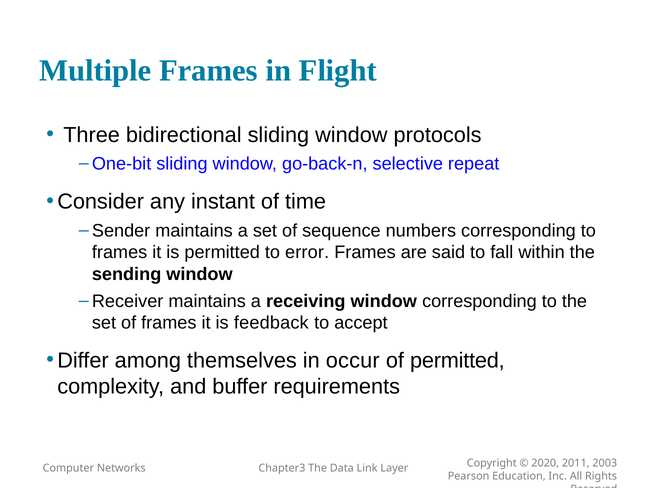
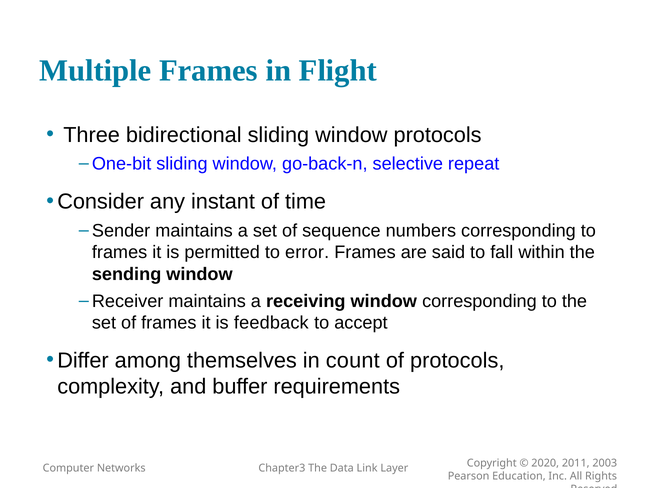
occur: occur -> count (353, 361)
of permitted: permitted -> protocols (457, 361)
